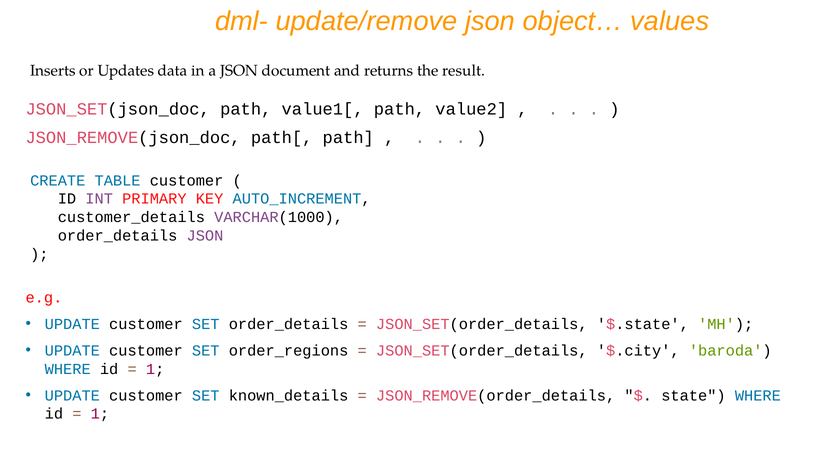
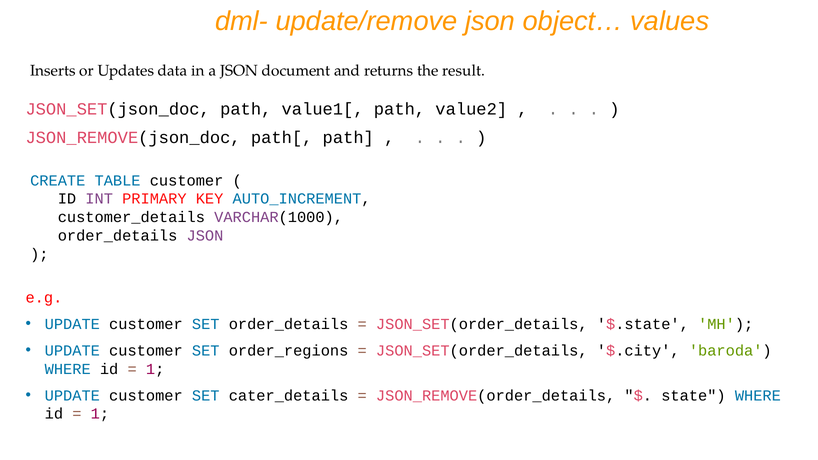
known_details: known_details -> cater_details (289, 396)
